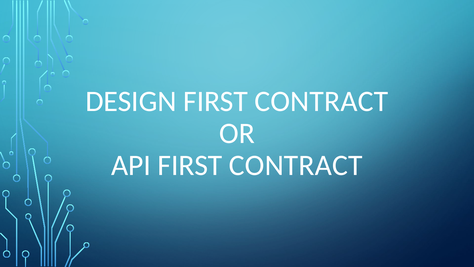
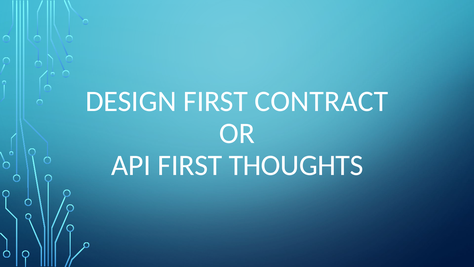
API FIRST CONTRACT: CONTRACT -> THOUGHTS (296, 165)
